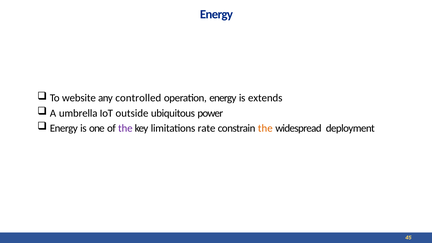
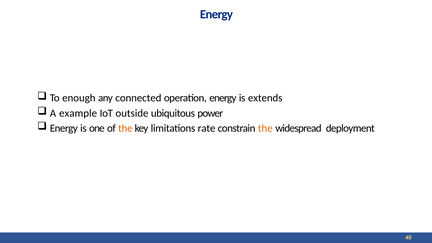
website: website -> enough (79, 98)
controlled: controlled -> connected (138, 98)
umbrella: umbrella -> example (78, 113)
the colour: purple -> orange (125, 128)
